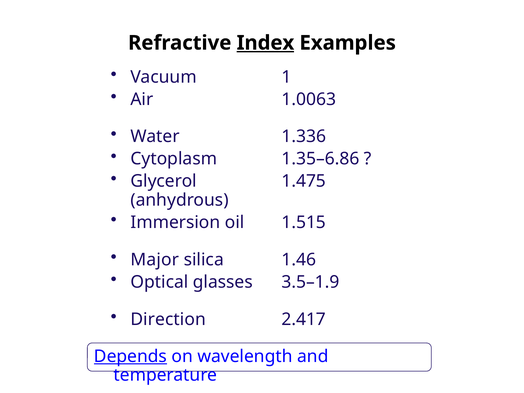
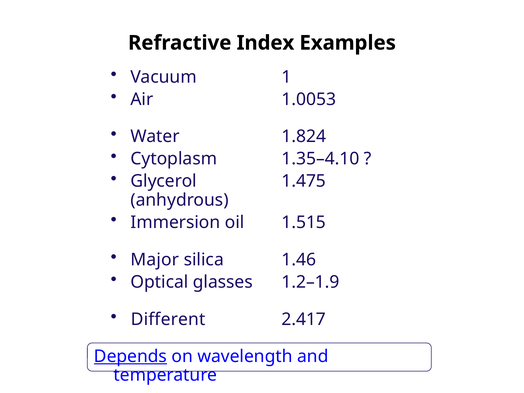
Index underline: present -> none (265, 43)
1.0063: 1.0063 -> 1.0053 (309, 99)
1.336: 1.336 -> 1.824 (304, 137)
1.35–6.86: 1.35–6.86 -> 1.35–4.10 (320, 159)
3.5–1.9: 3.5–1.9 -> 1.2–1.9 (310, 282)
Direction: Direction -> Different (168, 319)
